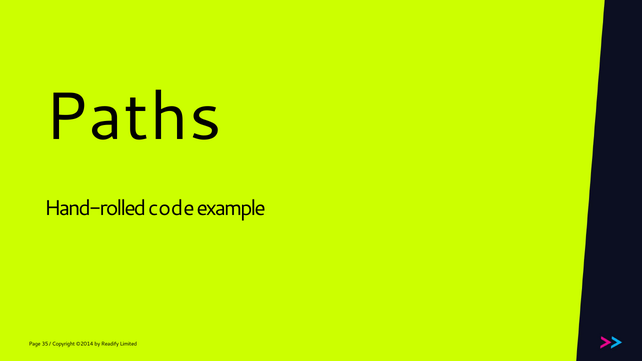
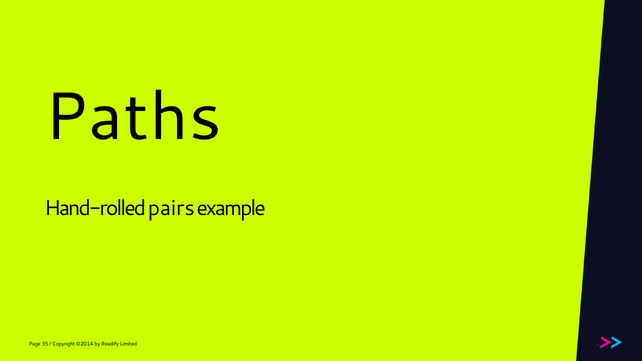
code: code -> pairs (171, 208)
